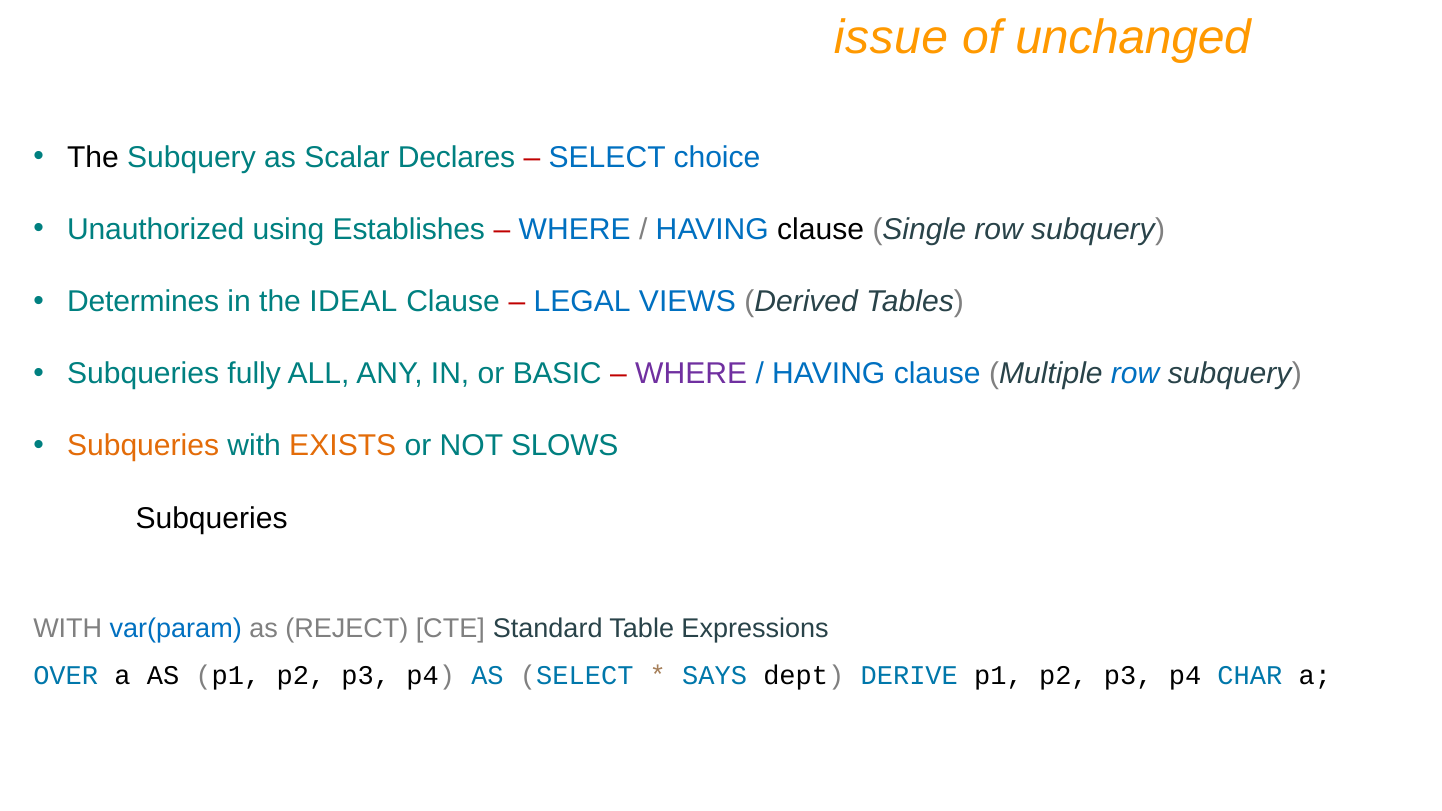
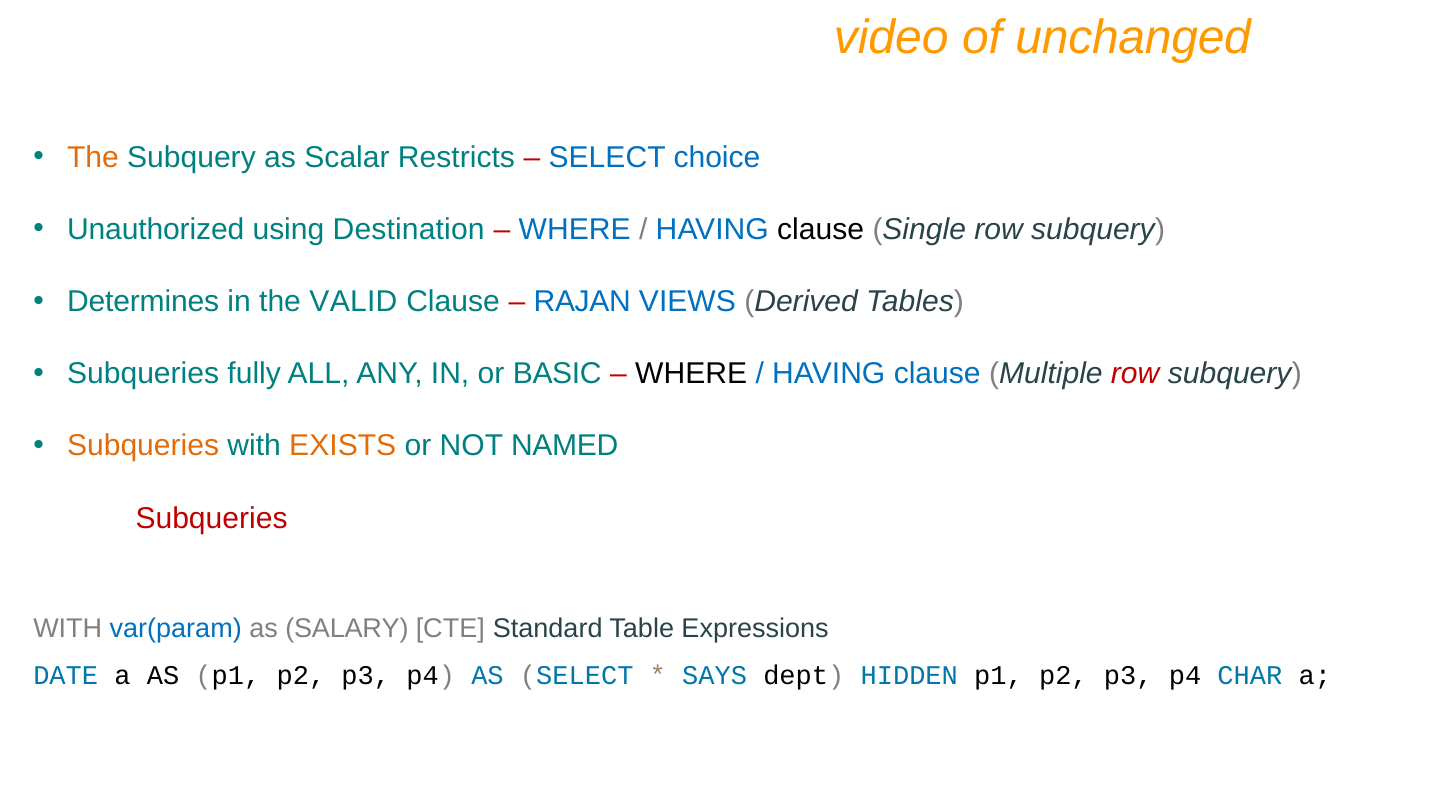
issue: issue -> video (891, 38)
The colour: black -> orange (93, 158)
Declares: Declares -> Restricts (456, 158)
Establishes: Establishes -> Destination (409, 230)
IDEAL: IDEAL -> VALID (353, 302)
LEGAL: LEGAL -> RAJAN (582, 302)
WHERE colour: purple -> black (691, 374)
row colour: blue -> red (1135, 374)
SLOWS: SLOWS -> NAMED (565, 446)
Subqueries colour: black -> red (212, 518)
REJECT: REJECT -> SALARY (347, 629)
OVER: OVER -> DATE (66, 676)
DERIVE: DERIVE -> HIDDEN (909, 676)
